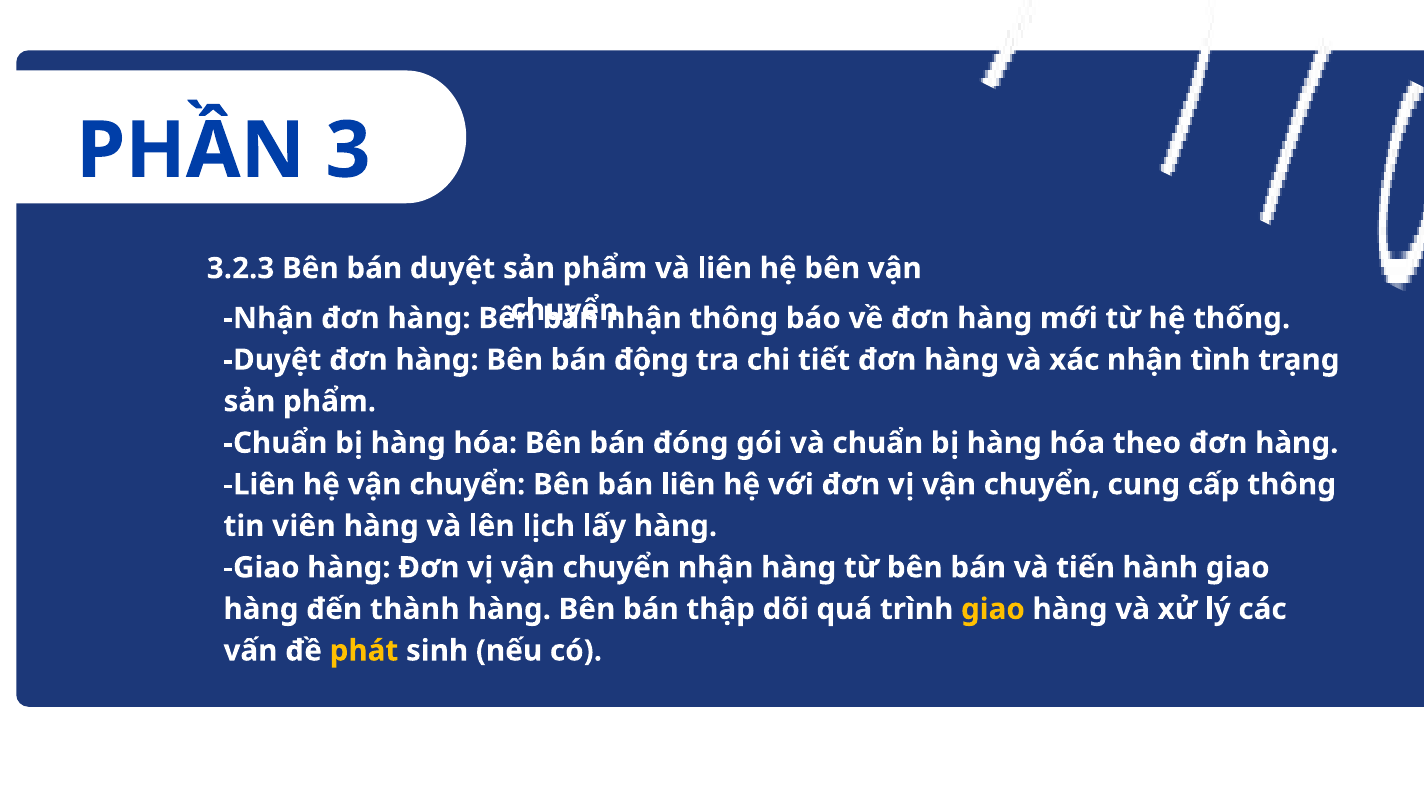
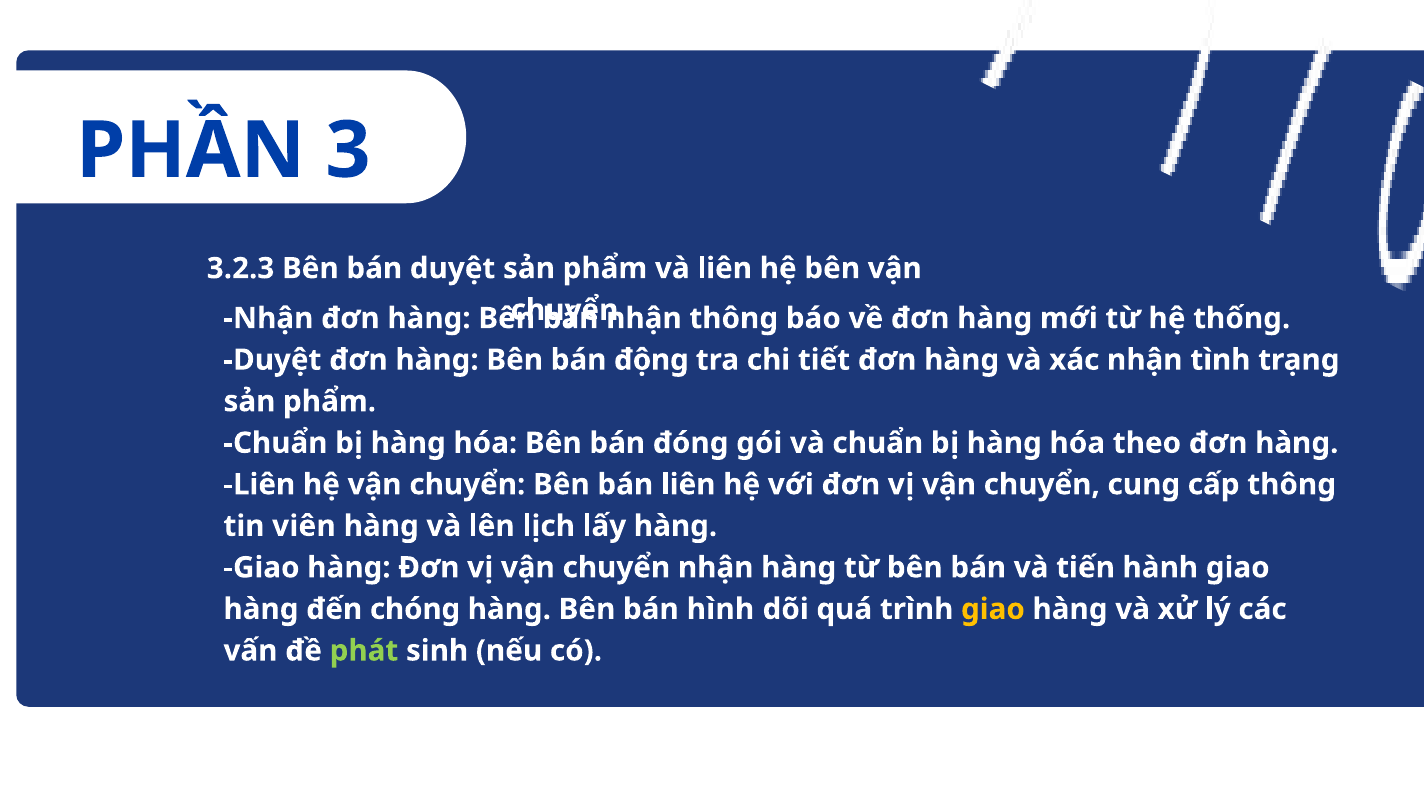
thành: thành -> chóng (415, 609)
thập: thập -> hình (721, 609)
phát colour: yellow -> light green (364, 651)
